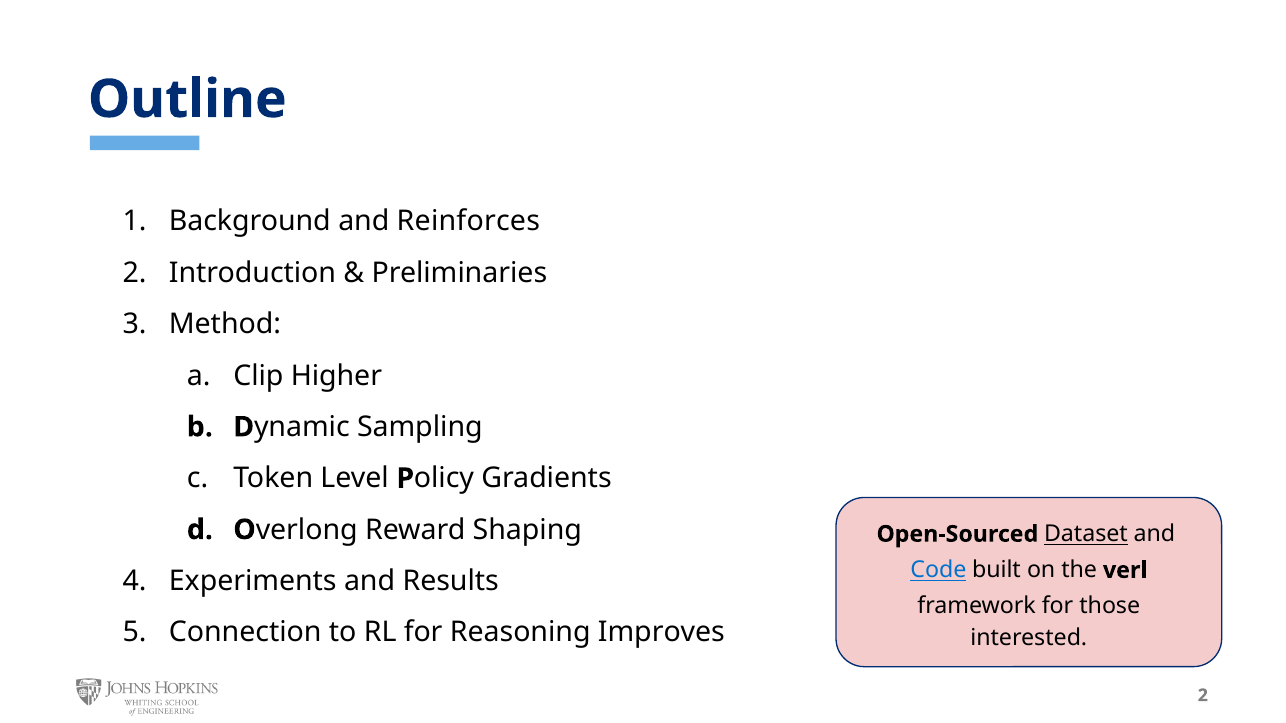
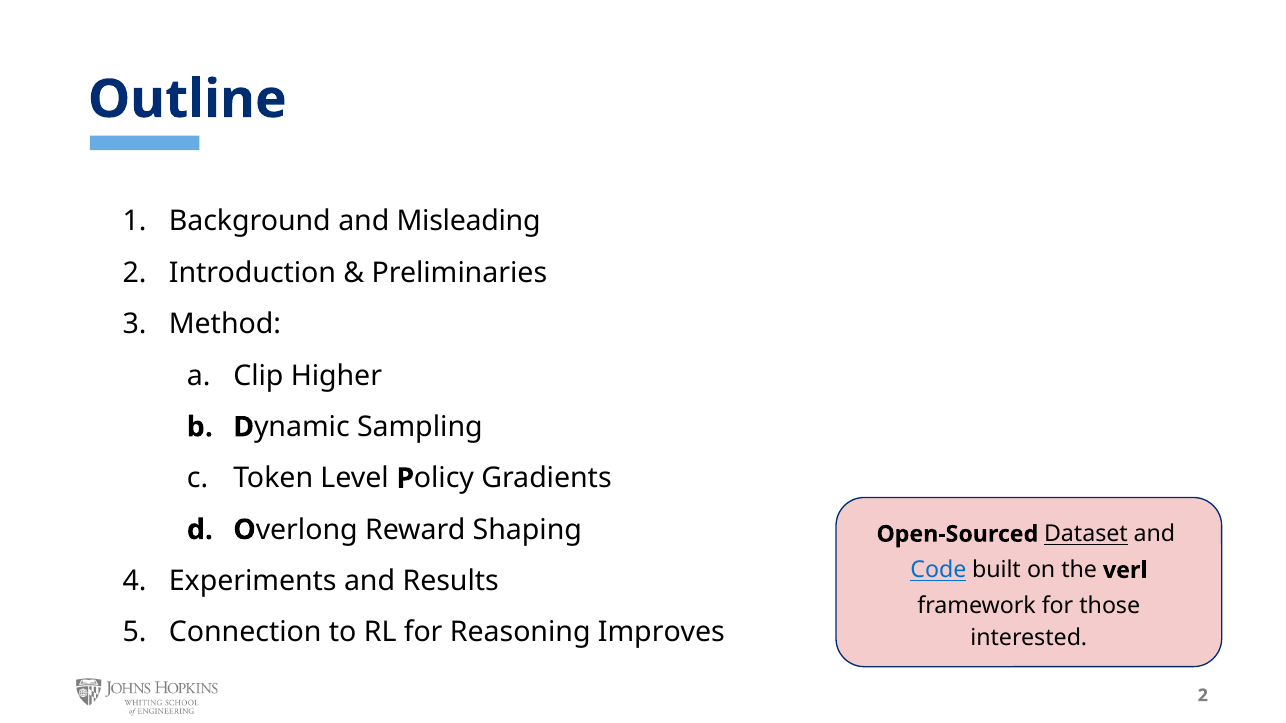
Reinforces: Reinforces -> Misleading (469, 222)
